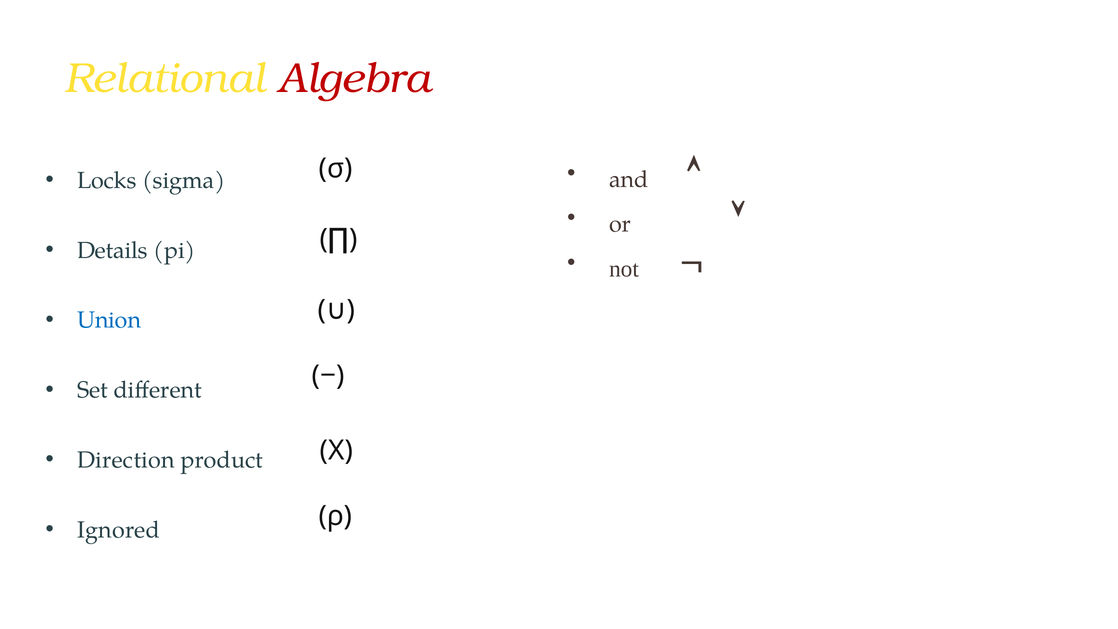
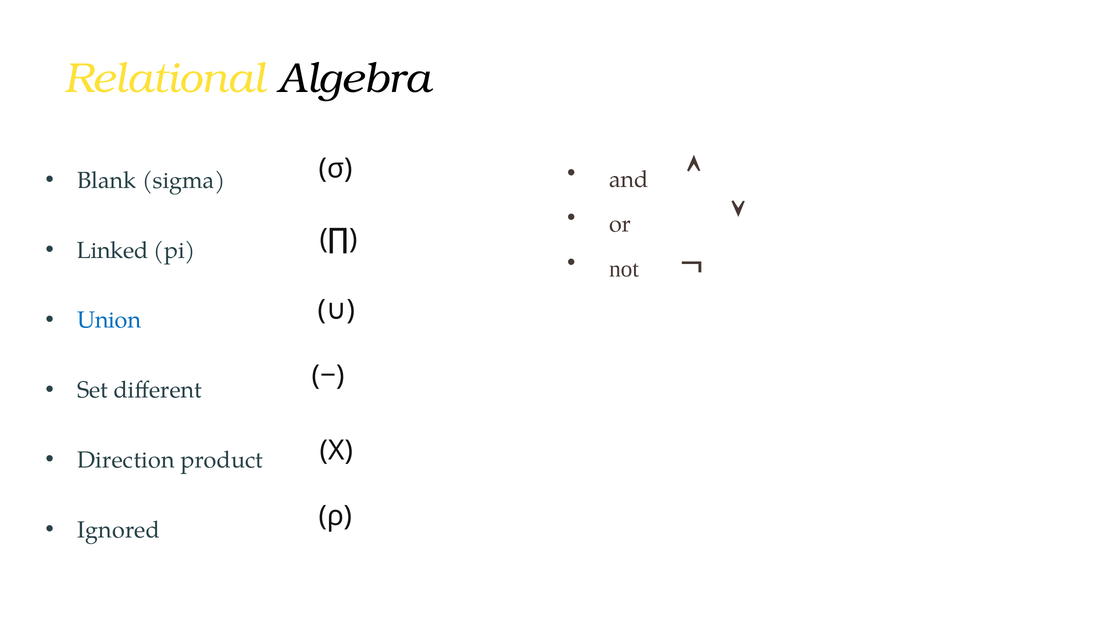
Algebra colour: red -> black (354, 78)
Locks: Locks -> Blank (107, 180)
Details: Details -> Linked (112, 250)
